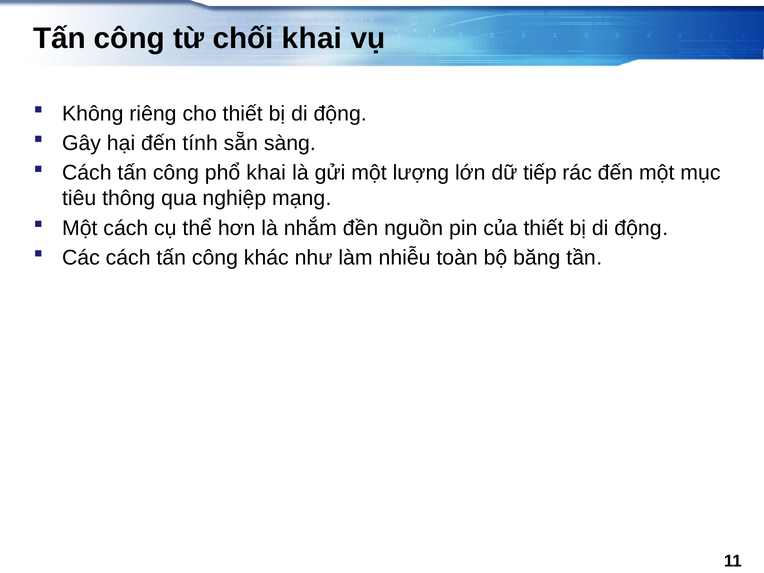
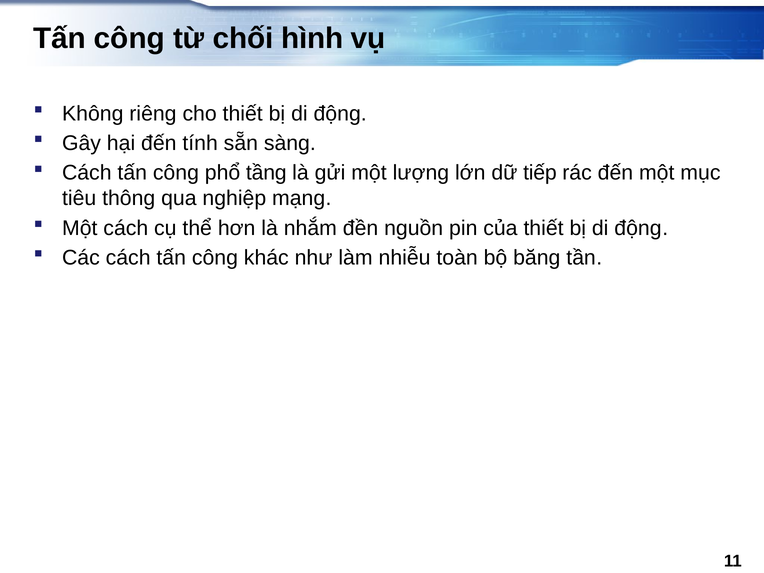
chối khai: khai -> hình (312, 38)
phổ khai: khai -> tầng (266, 173)
